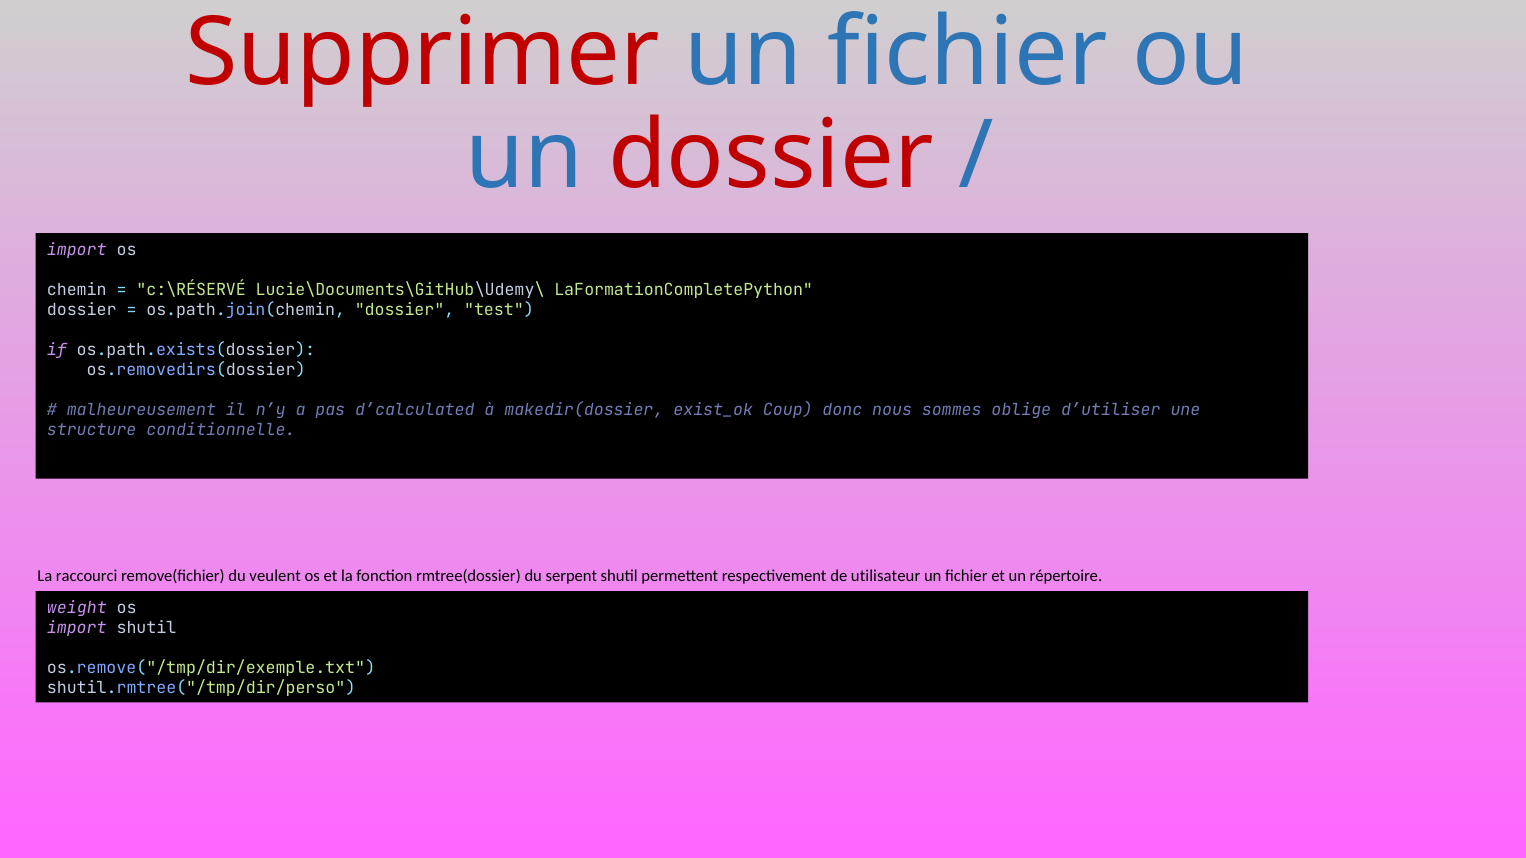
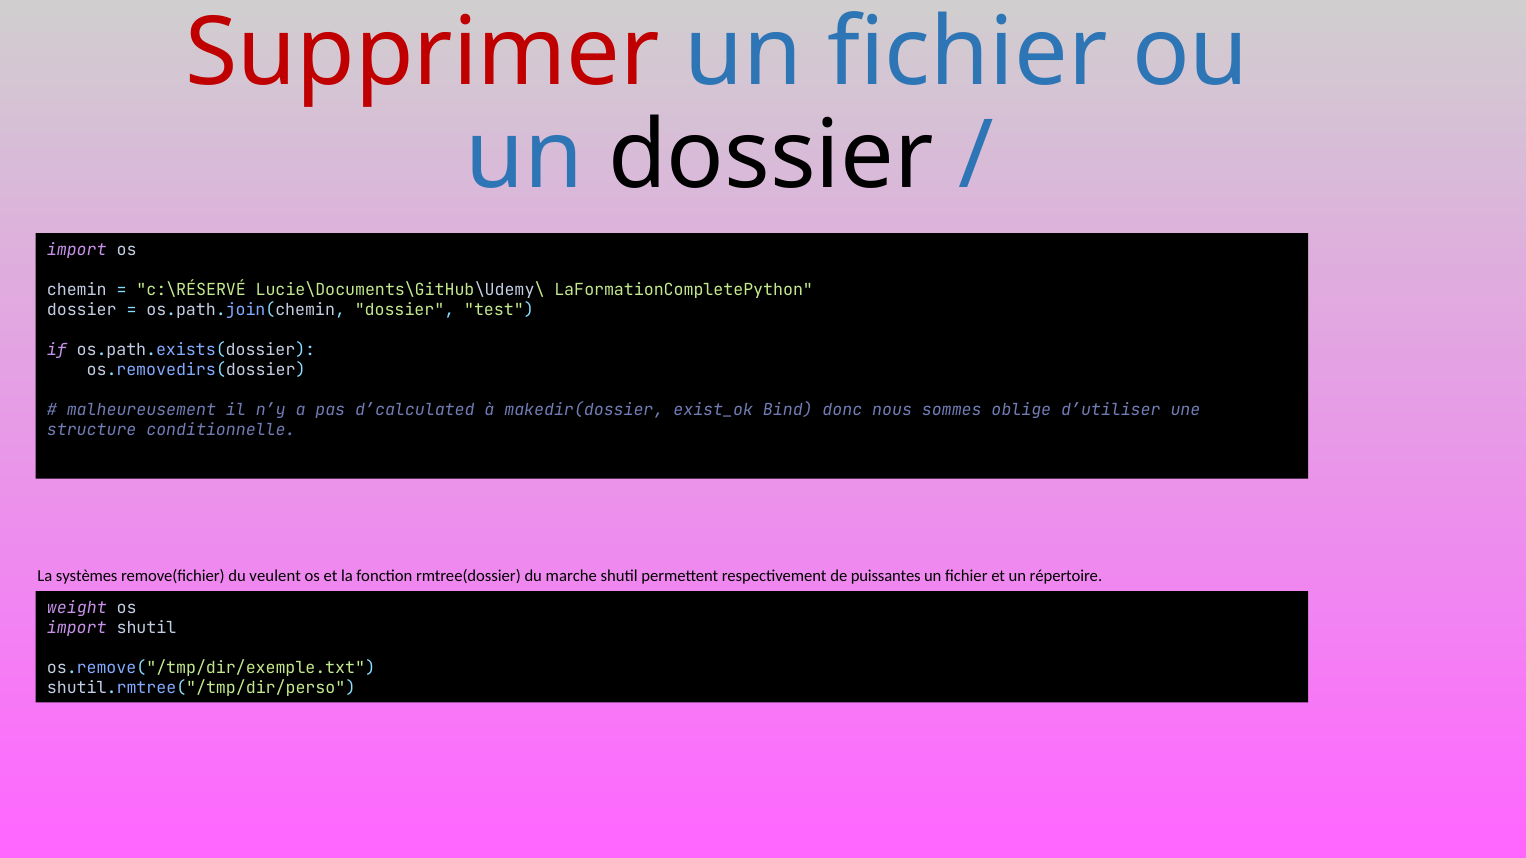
dossier colour: red -> black (771, 156)
exist_ok=Coup: exist_ok=Coup -> exist_ok=Bind (743, 410)
raccourci: raccourci -> systèmes (87, 576)
serpent: serpent -> marche (571, 576)
utilisateur: utilisateur -> puissantes (886, 576)
